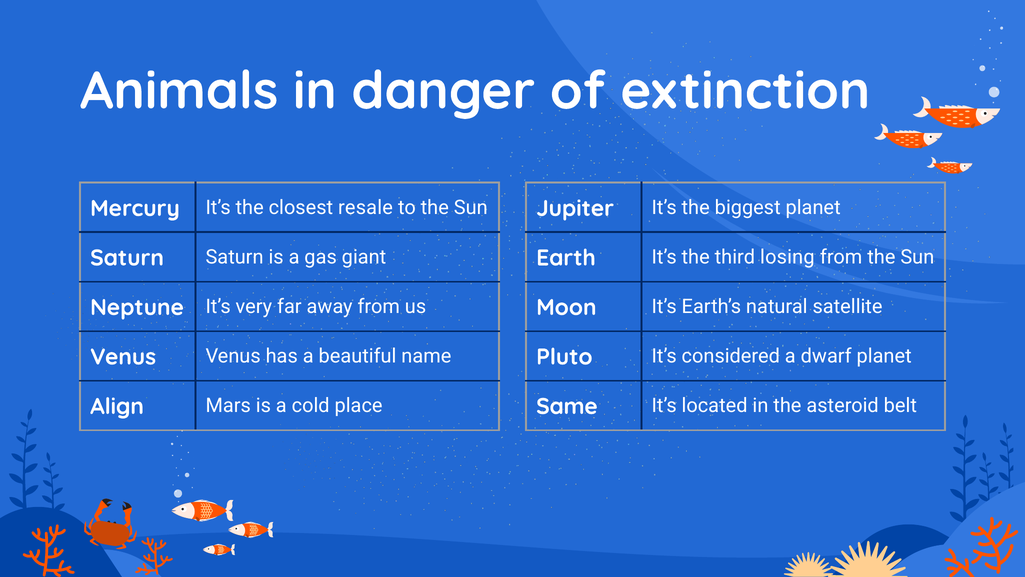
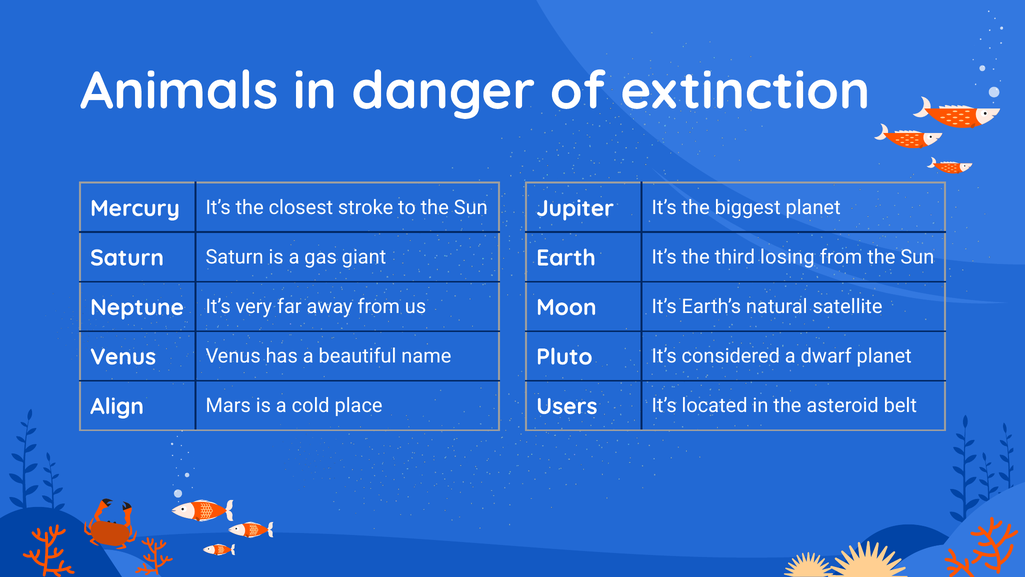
resale: resale -> stroke (366, 208)
Same: Same -> Users (567, 406)
